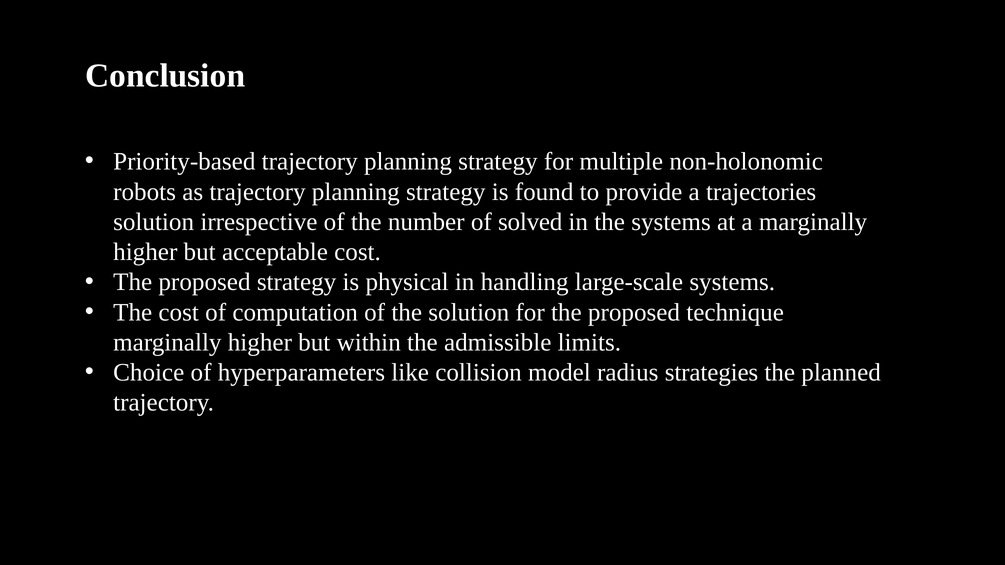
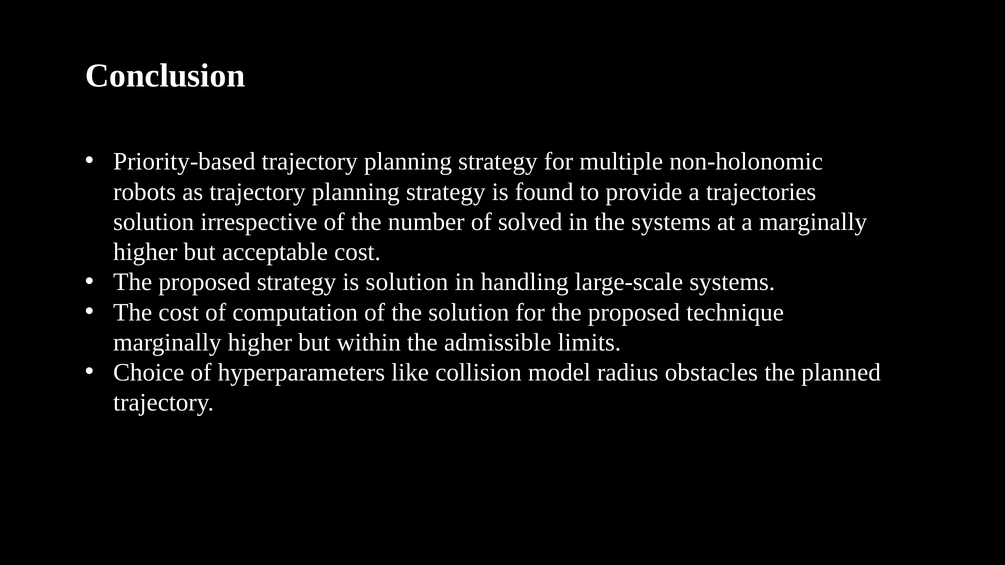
is physical: physical -> solution (407, 282)
strategies: strategies -> obstacles (711, 373)
